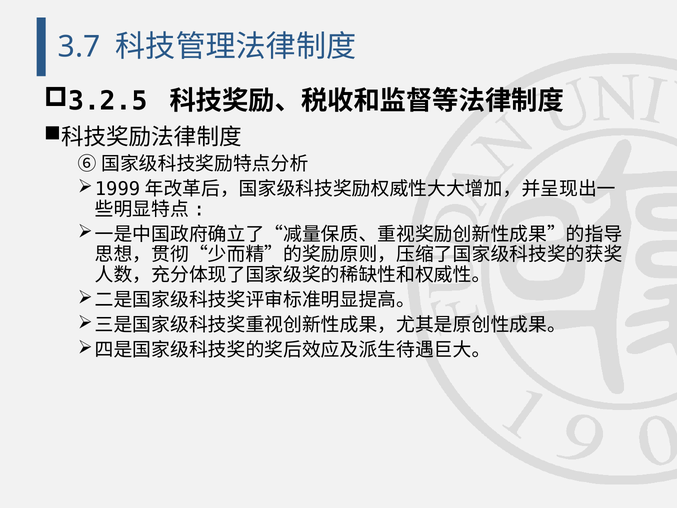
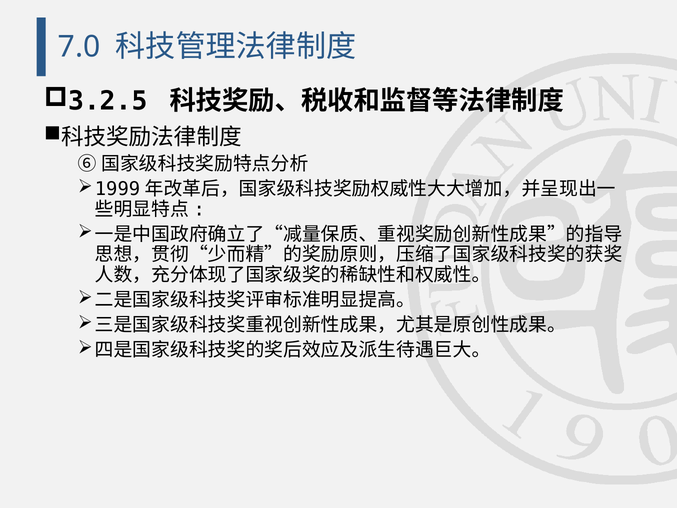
3.7: 3.7 -> 7.0 (79, 47)
